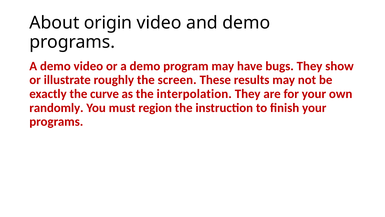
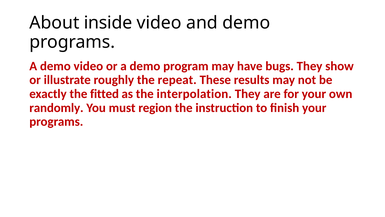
origin: origin -> inside (108, 23)
screen: screen -> repeat (177, 80)
curve: curve -> fitted (105, 94)
